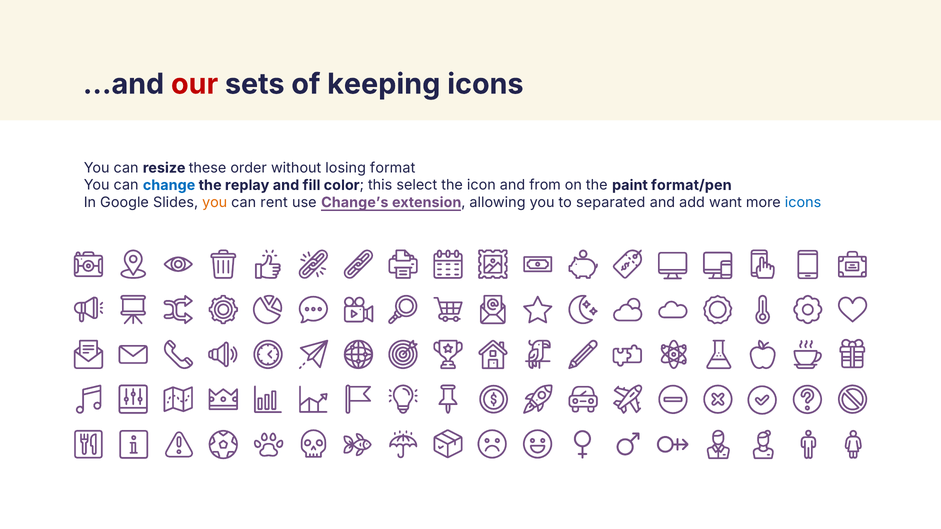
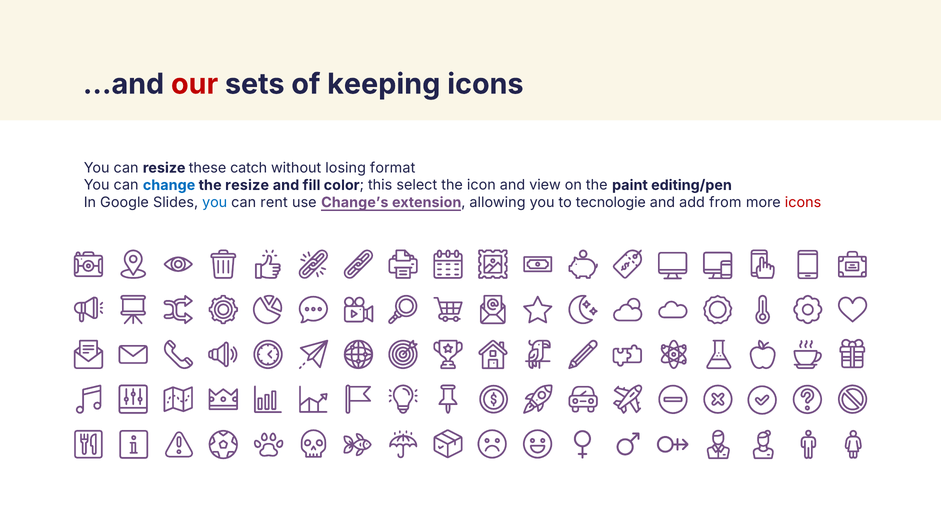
order: order -> catch (249, 168)
the replay: replay -> resize (247, 185)
from: from -> view (545, 185)
format/pen: format/pen -> editing/pen (691, 185)
you colour: orange -> blue (215, 203)
separated: separated -> tecnologie (611, 203)
want: want -> from (725, 203)
icons colour: blue -> red (803, 203)
